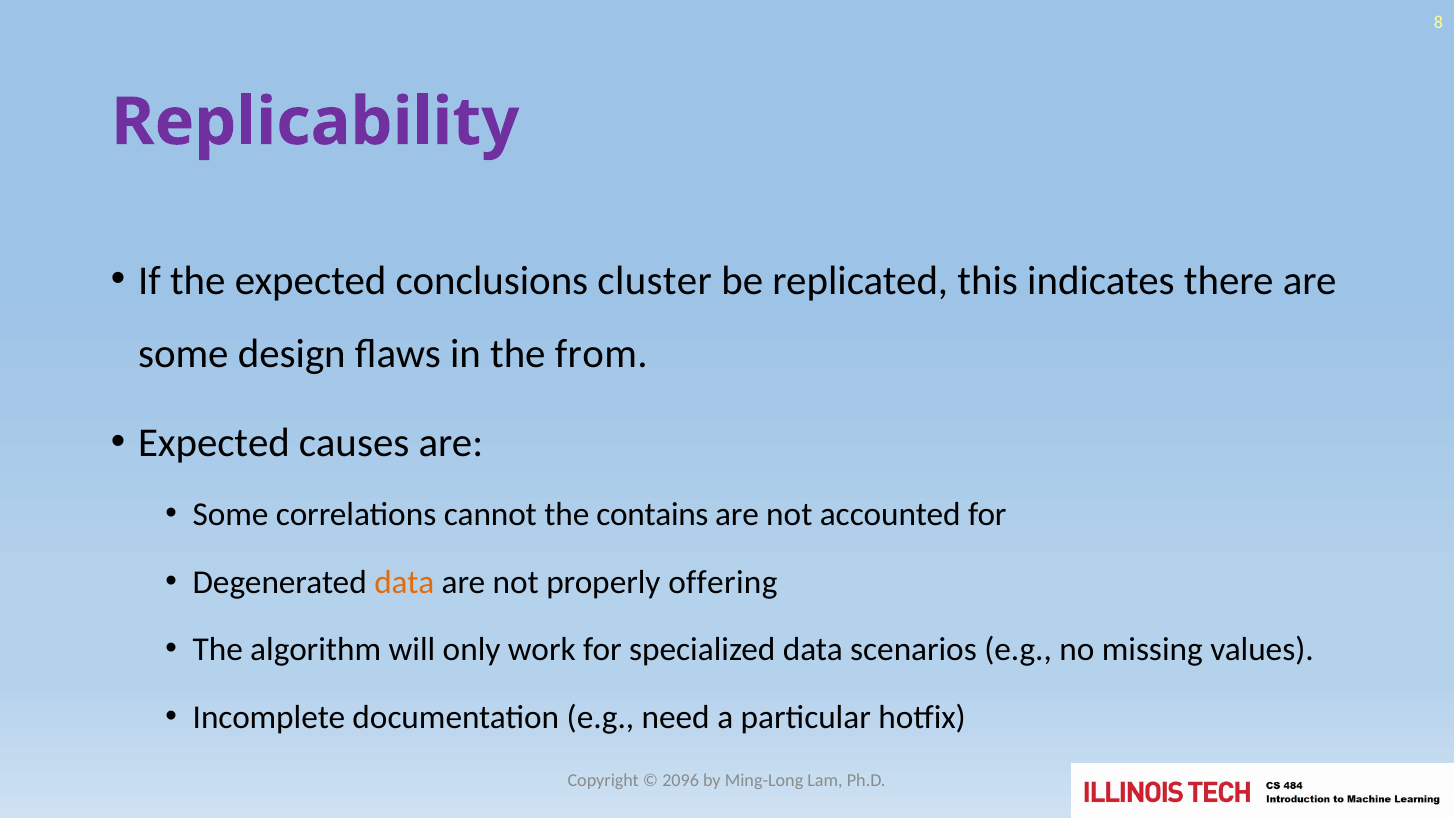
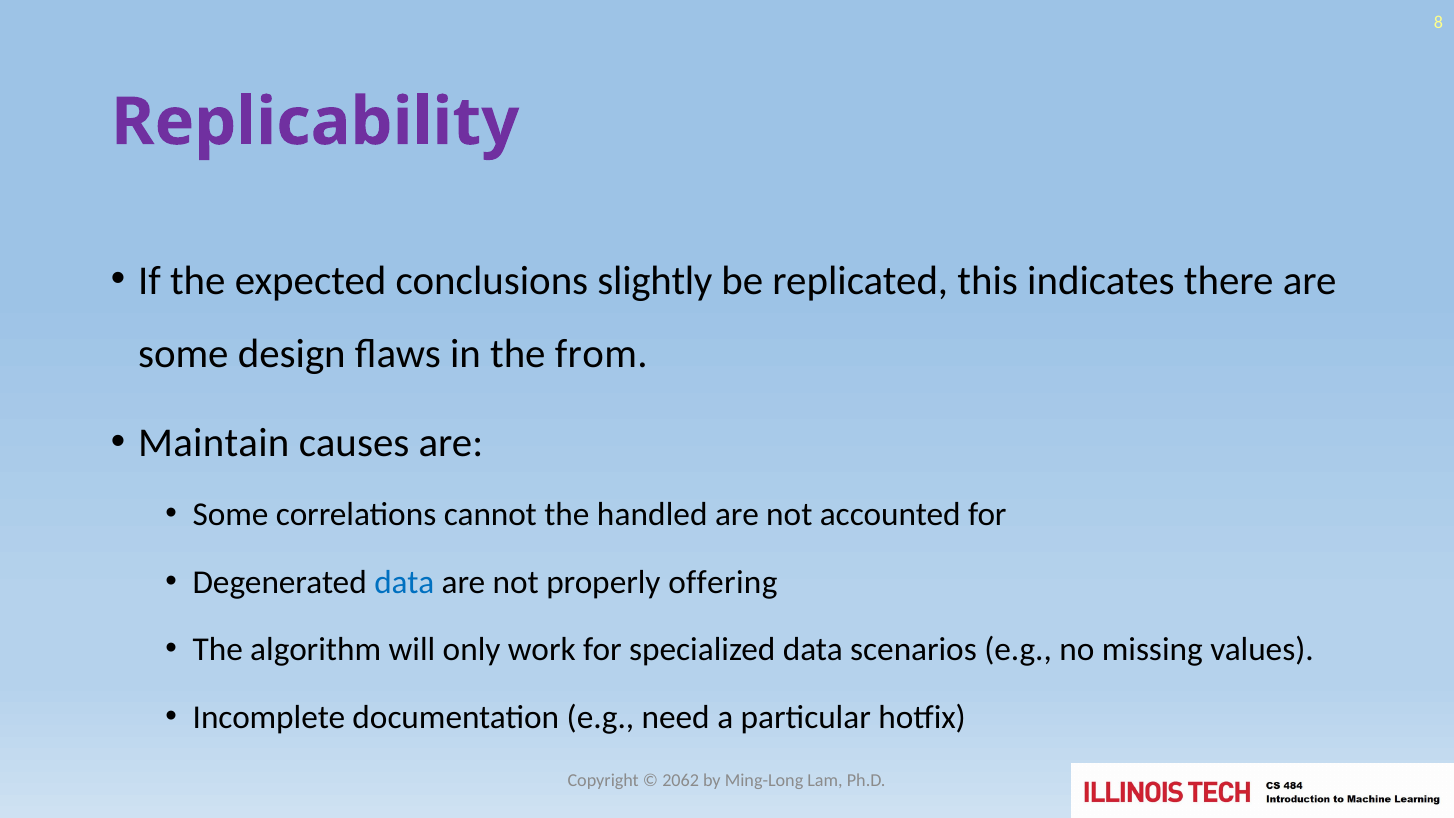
cluster: cluster -> slightly (655, 280)
Expected: Expected -> Maintain (214, 443)
contains: contains -> handled (652, 515)
data colour: orange -> blue (404, 582)
2096: 2096 -> 2062 (681, 781)
